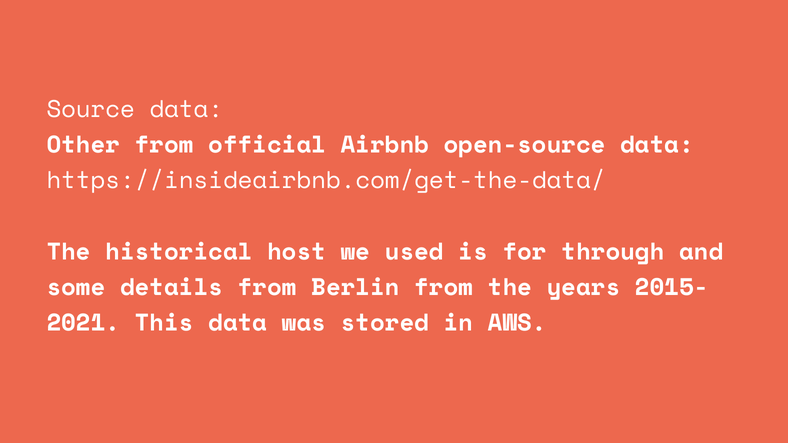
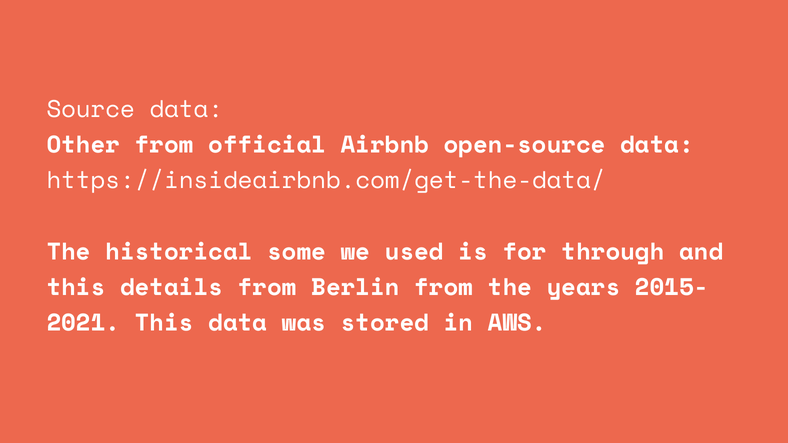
host: host -> some (297, 252)
some: some -> this (76, 287)
